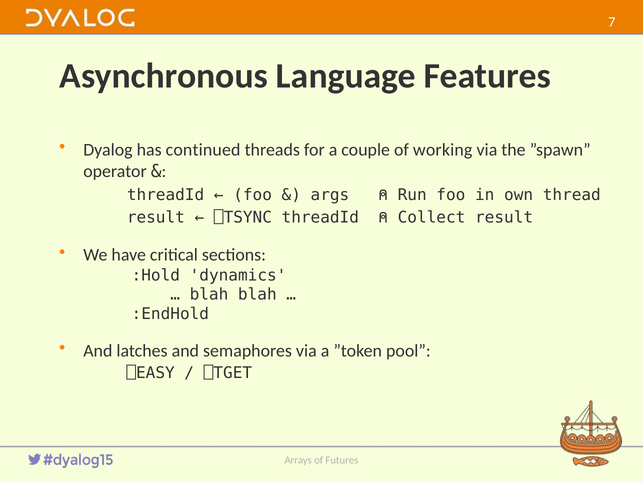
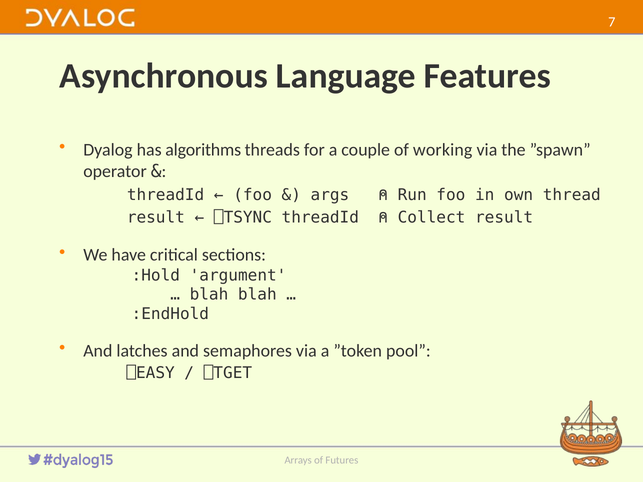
continued: continued -> algorithms (203, 150)
dynamics: dynamics -> argument (238, 275)
